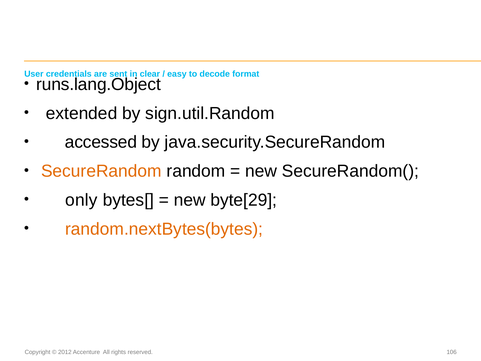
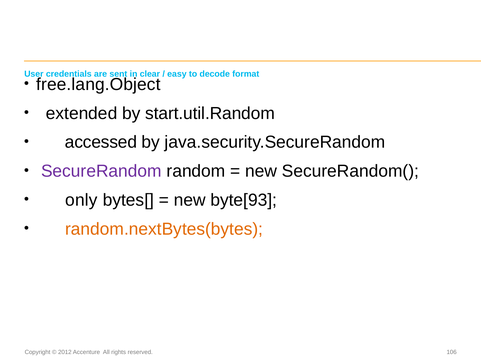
runs.lang.Object: runs.lang.Object -> free.lang.Object (98, 84)
sign.util.Random: sign.util.Random -> start.util.Random (210, 113)
SecureRandom colour: orange -> purple (101, 171)
byte[29: byte[29 -> byte[93 (244, 200)
